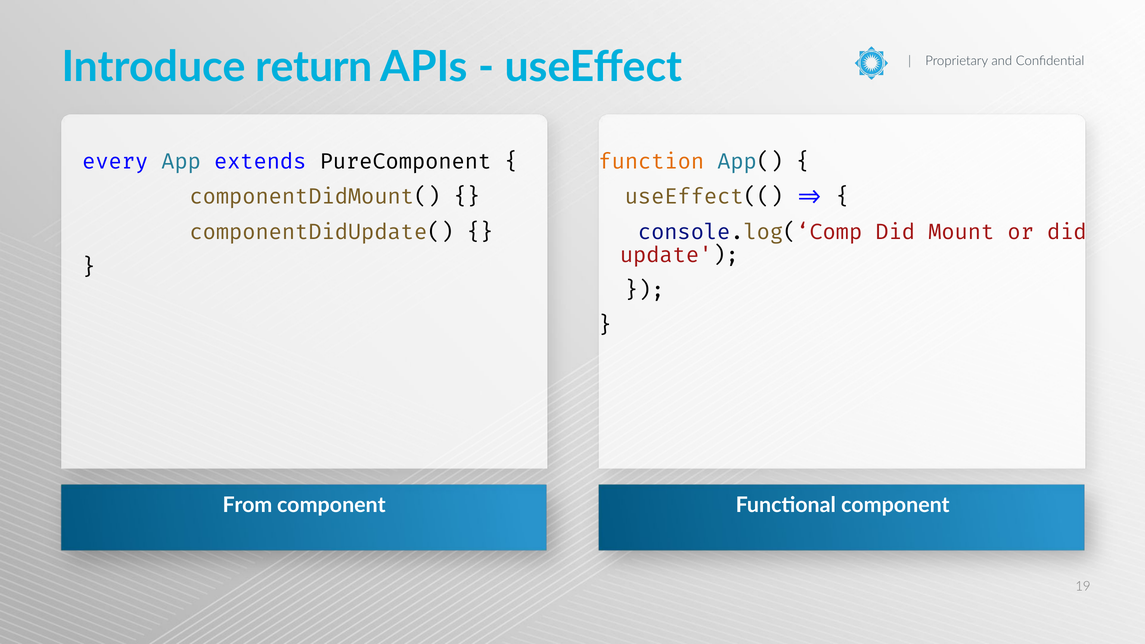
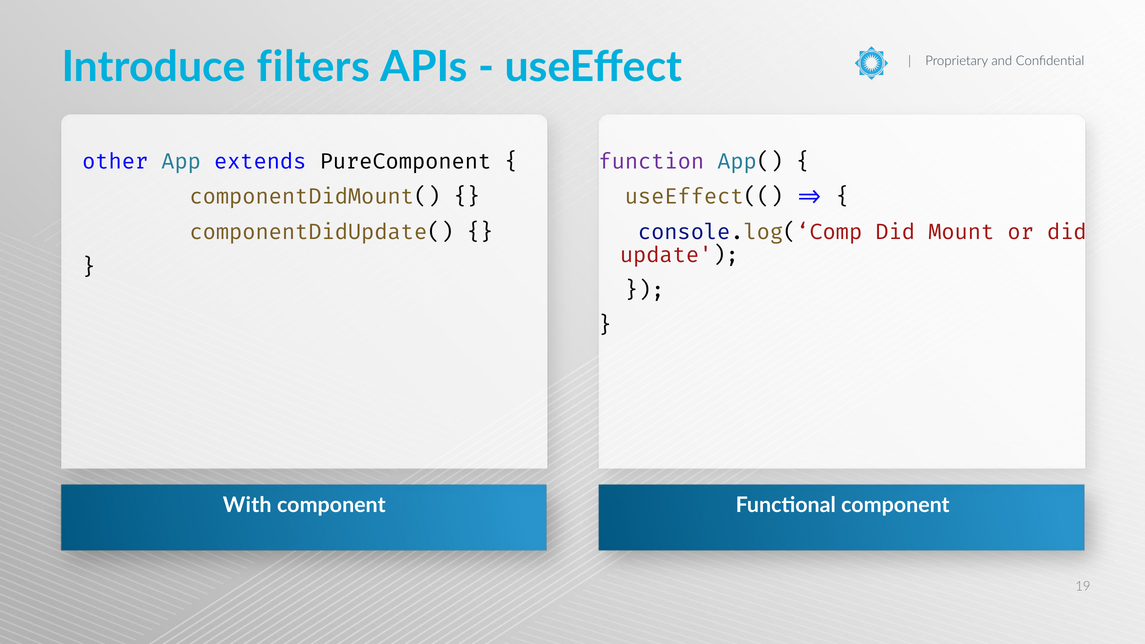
return: return -> filters (314, 67)
every: every -> other (115, 162)
function colour: orange -> purple (651, 162)
From: From -> With (247, 505)
